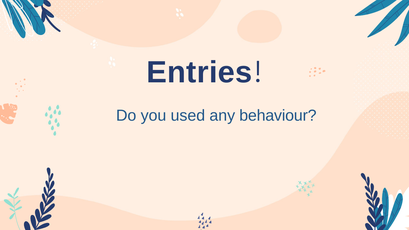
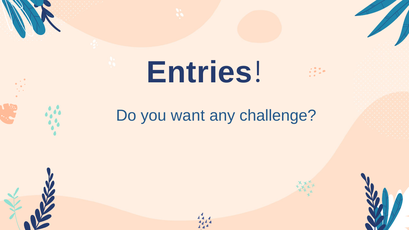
used: used -> want (188, 116)
behaviour: behaviour -> challenge (278, 116)
